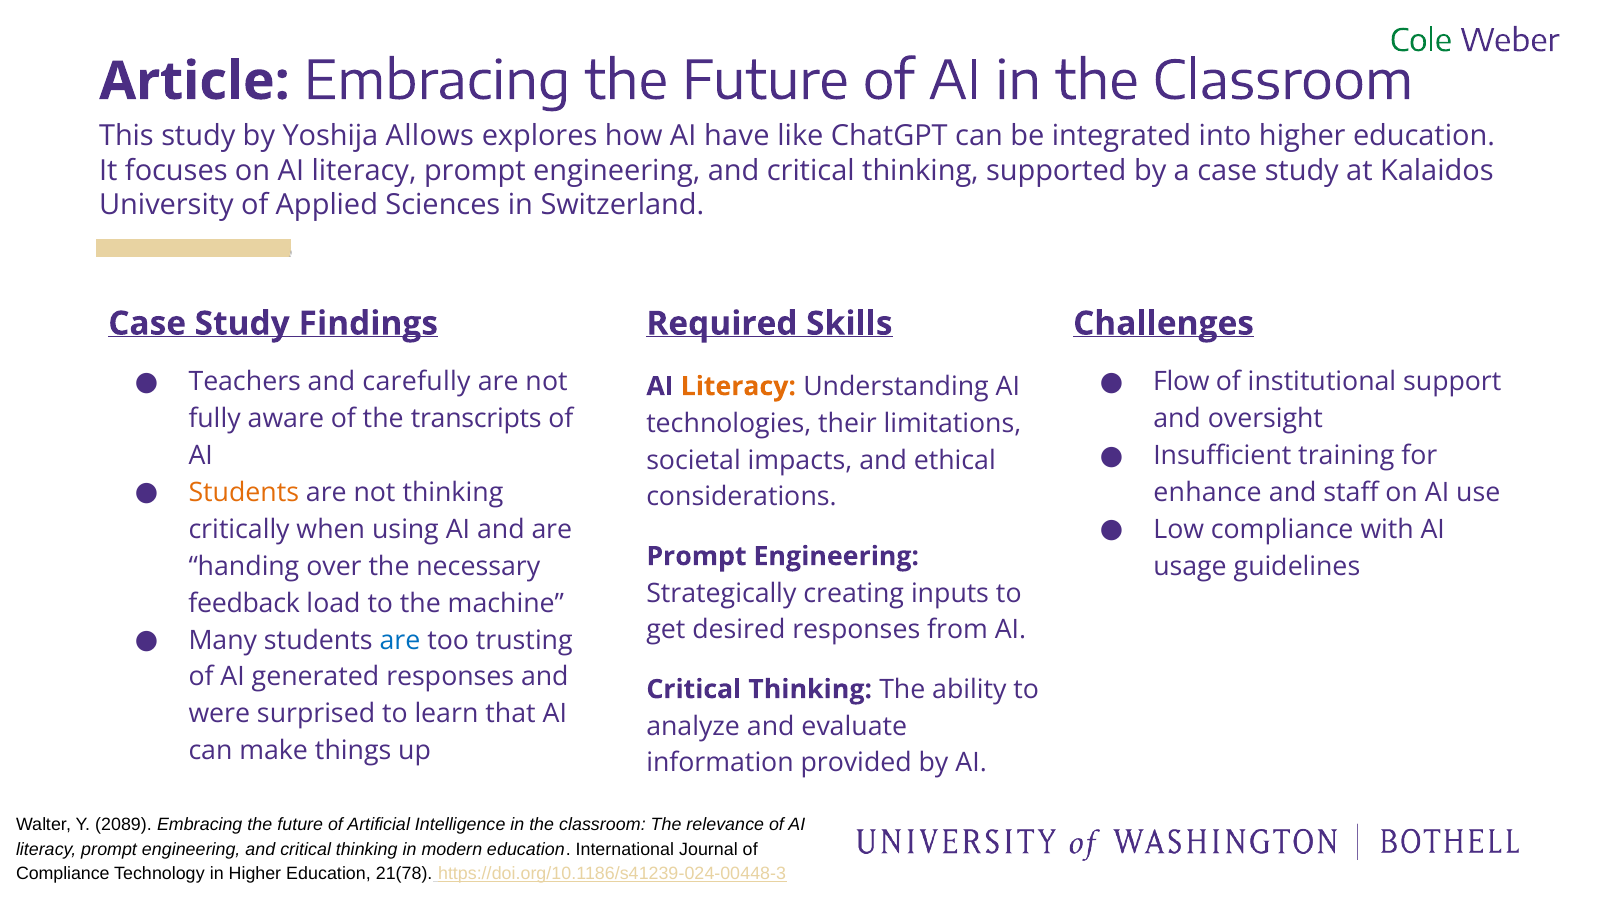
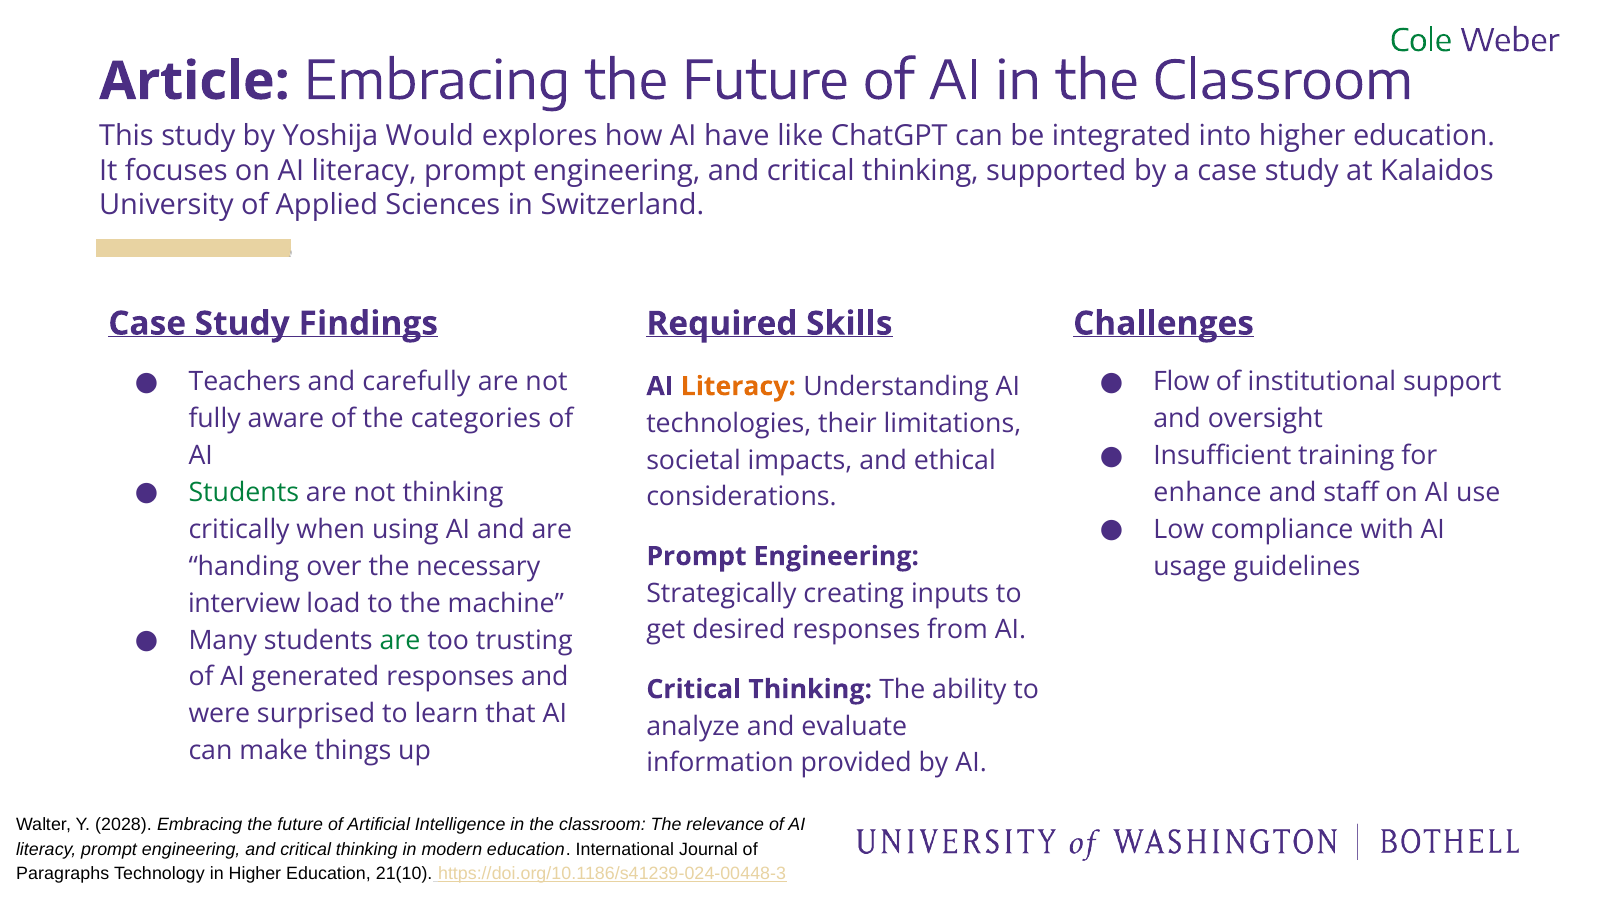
Allows: Allows -> Would (430, 136)
transcripts: transcripts -> categories (476, 419)
Students colour: orange -> green (244, 493)
feedback: feedback -> interview (244, 604)
are colour: blue -> green (400, 640)
2089: 2089 -> 2028 (124, 825)
Compliance: Compliance -> Paragraphs (63, 874)
21(78: 21(78 -> 21(10 (404, 874)
